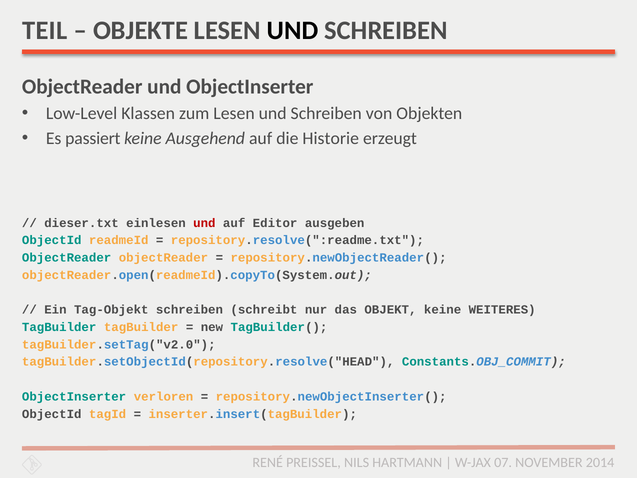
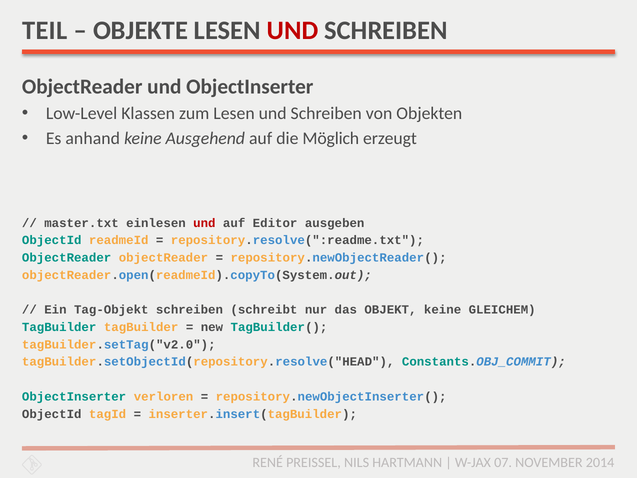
UND colour: black -> red (293, 31)
passiert: passiert -> anhand (93, 138)
Historie: Historie -> Möglich (331, 138)
dieser.txt: dieser.txt -> master.txt (81, 223)
WEITERES: WEITERES -> GLEICHEM (502, 310)
